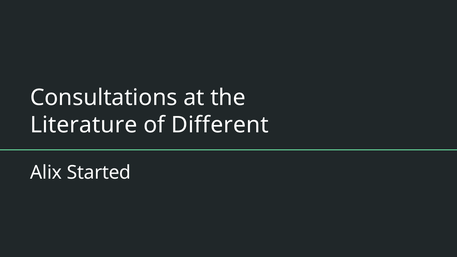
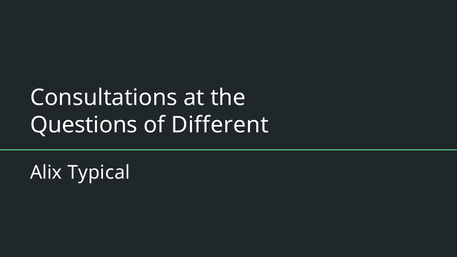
Literature: Literature -> Questions (84, 125)
Started: Started -> Typical (99, 173)
